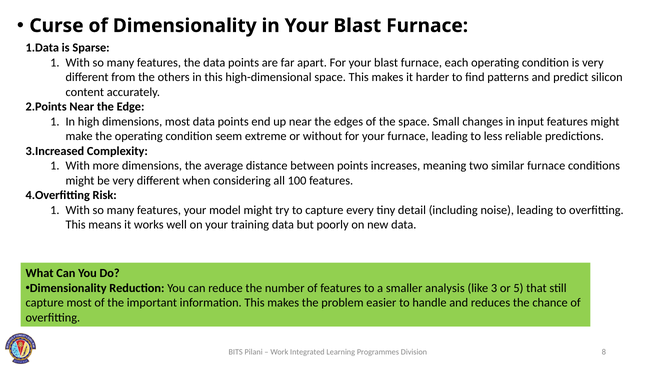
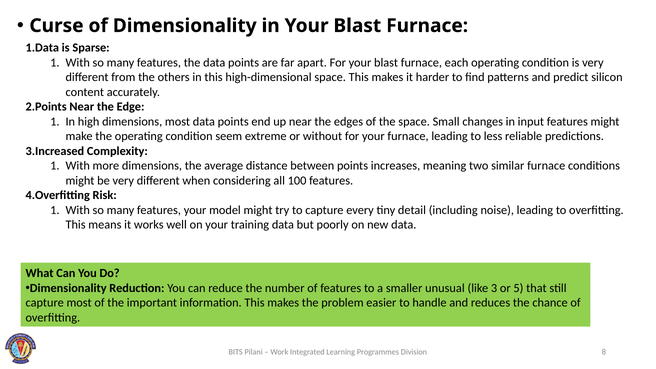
analysis: analysis -> unusual (445, 288)
